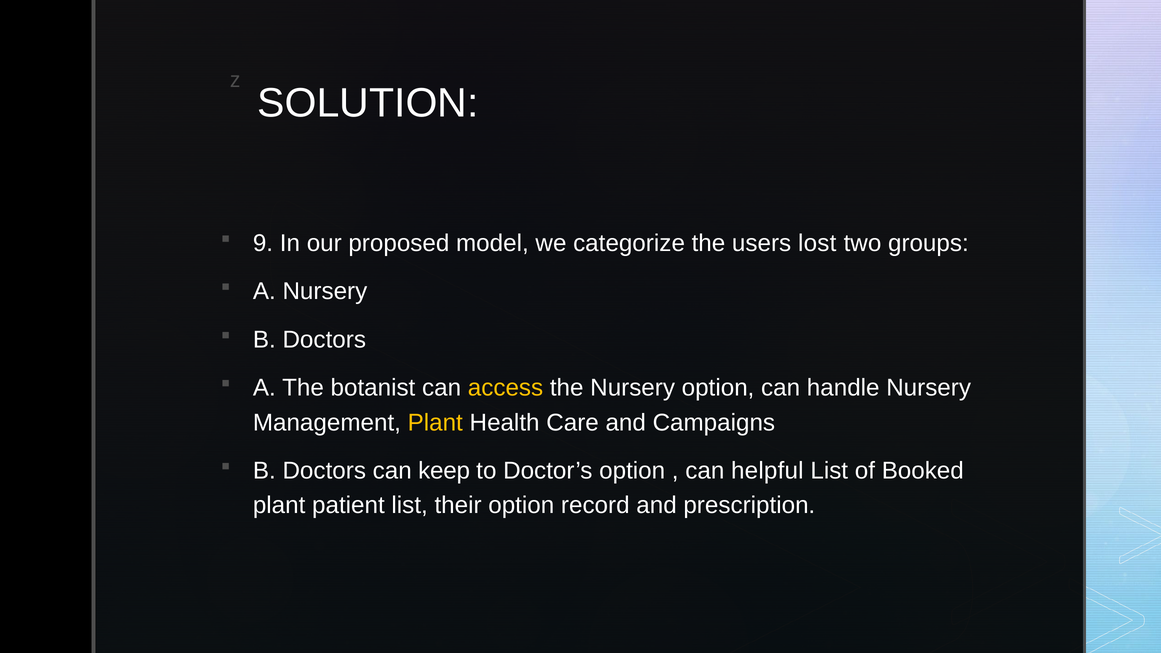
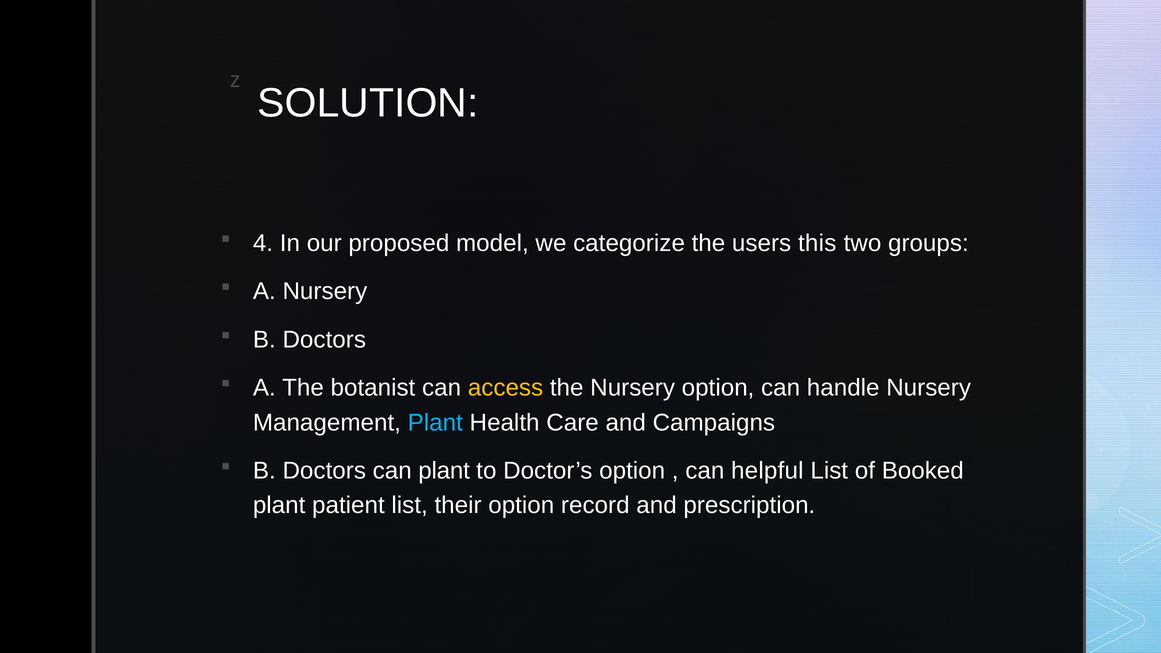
9: 9 -> 4 (263, 243)
lost: lost -> this (817, 243)
Plant colour: yellow -> light blue (435, 423)
can keep: keep -> plant (444, 471)
